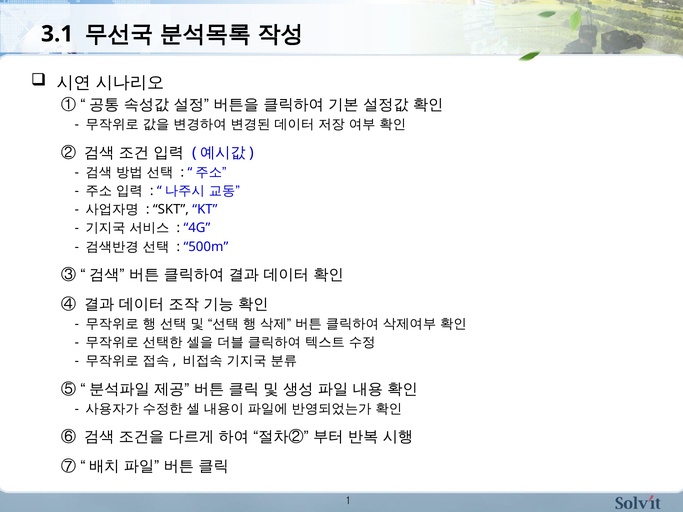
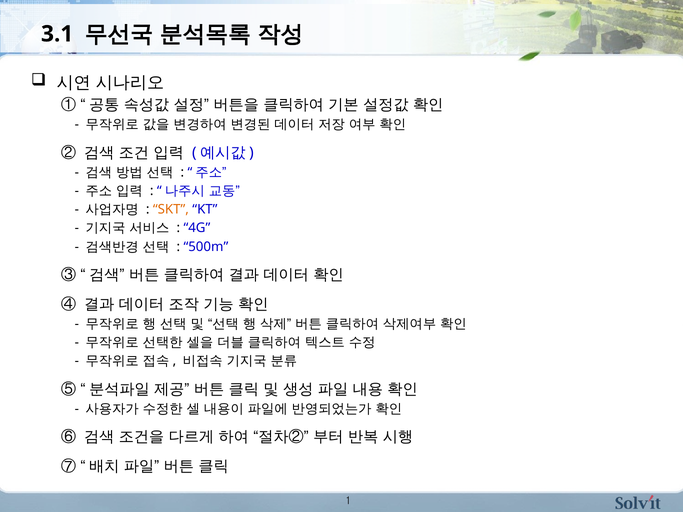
SKT colour: black -> orange (171, 210)
